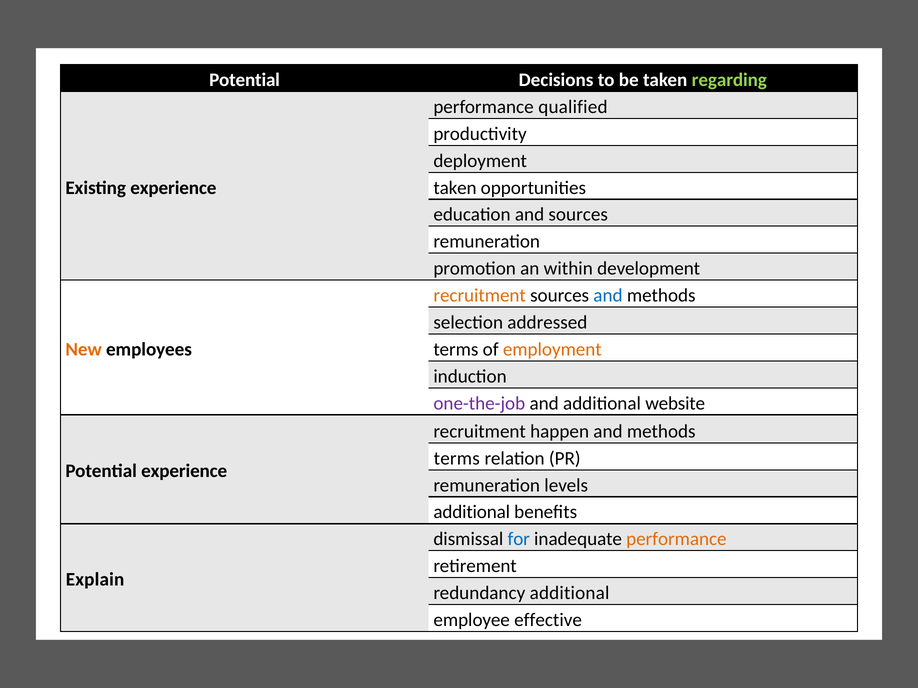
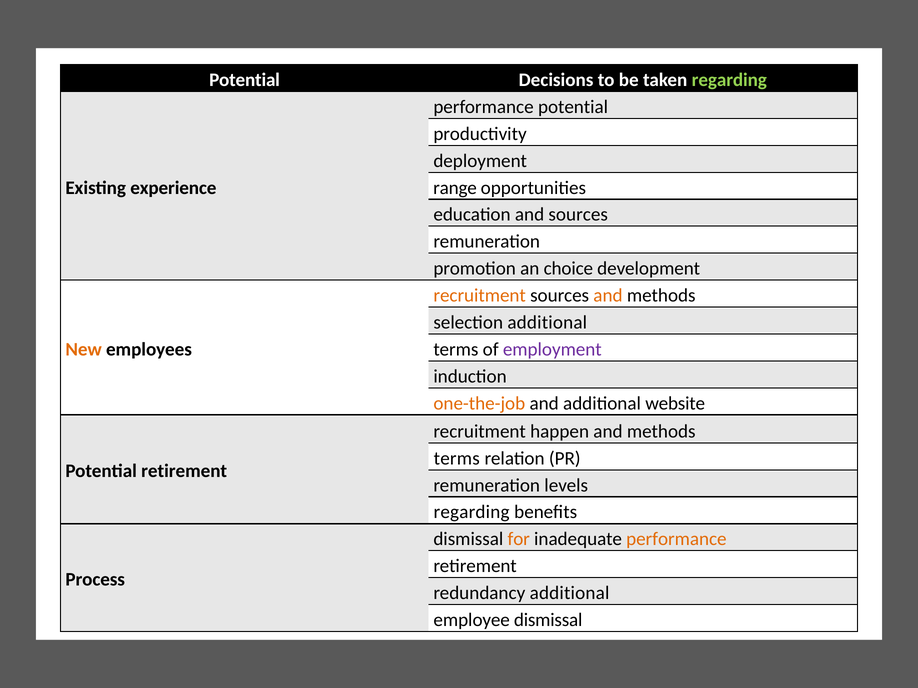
performance qualified: qualified -> potential (573, 107)
taken: taken -> range (455, 188)
within: within -> choice (568, 269)
and colour: blue -> orange (608, 296)
selection addressed: addressed -> additional (547, 323)
employment colour: orange -> purple (552, 350)
one-the-job colour: purple -> orange (479, 404)
Potential experience: experience -> retirement (184, 472)
additional: additional -> regarding (472, 513)
for colour: blue -> orange (519, 540)
Explain: Explain -> Process (95, 580)
employee effective: effective -> dismissal (548, 620)
